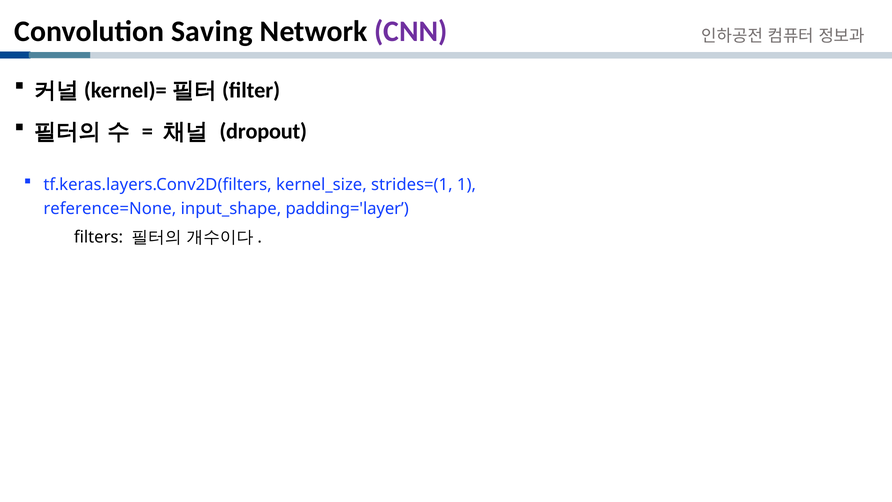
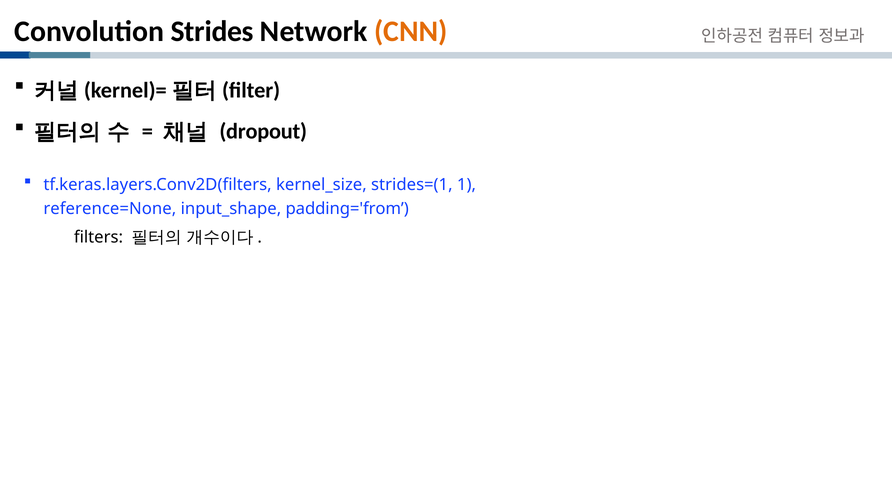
Saving: Saving -> Strides (212, 32)
CNN colour: purple -> orange (411, 32)
padding='layer: padding='layer -> padding='from (347, 209)
